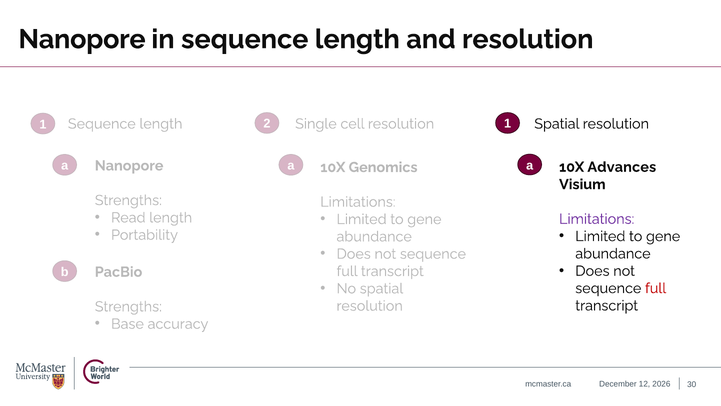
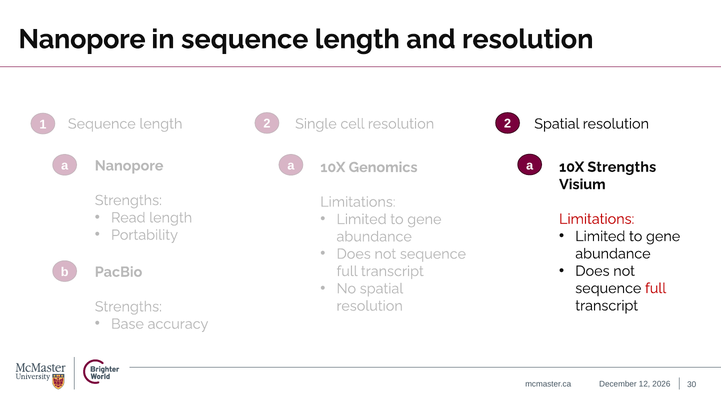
1: 1 -> 2 (508, 124)
10X Advances: Advances -> Strengths (622, 167)
Limitations colour: purple -> red (597, 219)
